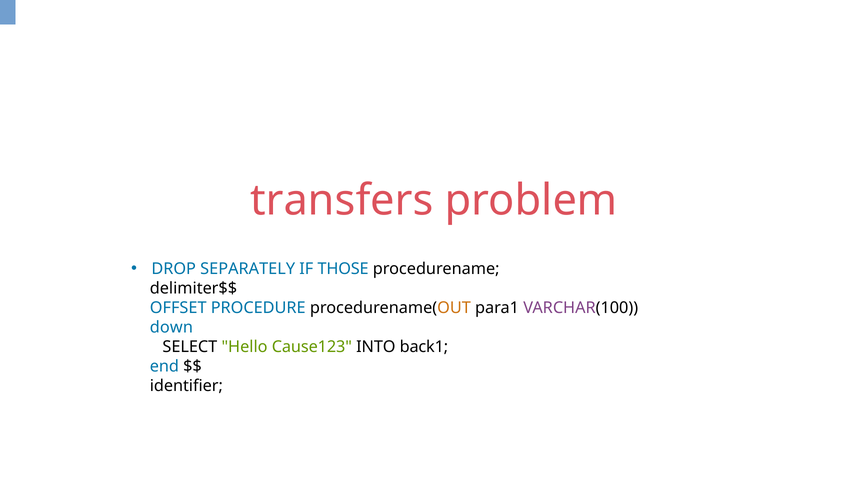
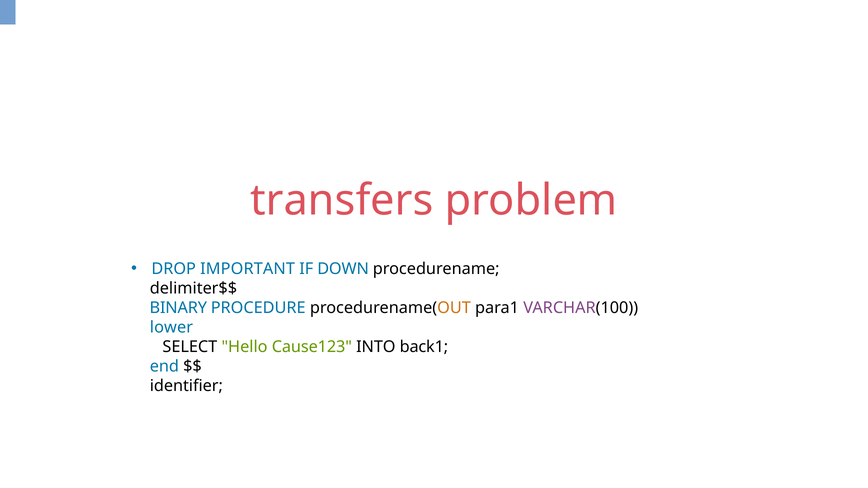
SEPARATELY: SEPARATELY -> IMPORTANT (248, 269)
THOSE: THOSE -> DOWN (343, 269)
OFFSET: OFFSET -> BINARY (178, 308)
down: down -> lower (171, 328)
